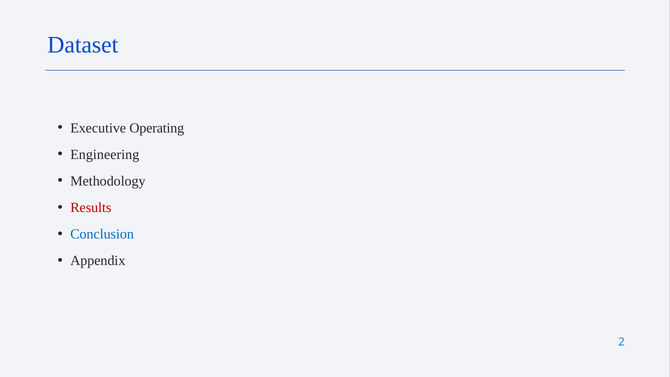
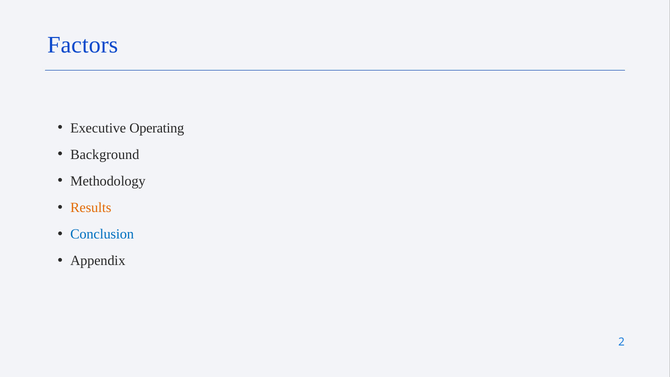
Dataset: Dataset -> Factors (83, 45)
Engineering: Engineering -> Background (105, 155)
Results colour: red -> orange (91, 208)
